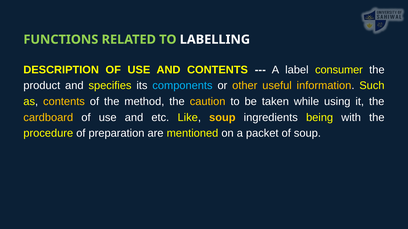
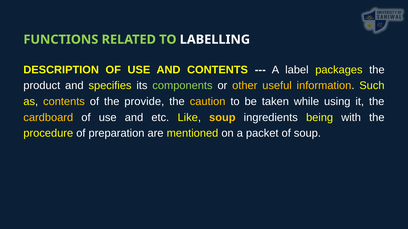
consumer: consumer -> packages (339, 70)
components colour: light blue -> light green (182, 86)
method: method -> provide (144, 102)
